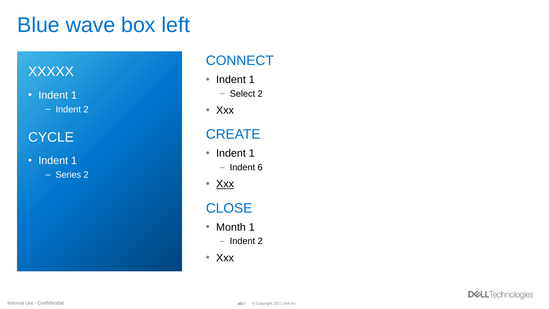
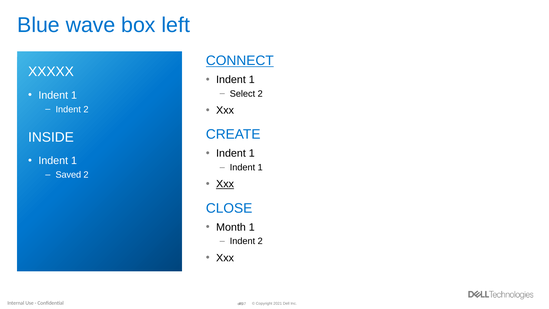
CONNECT underline: none -> present (240, 61)
CYCLE: CYCLE -> INSIDE (51, 137)
6: 6 -> 1 (260, 167)
Series: Series -> Saved (68, 175)
